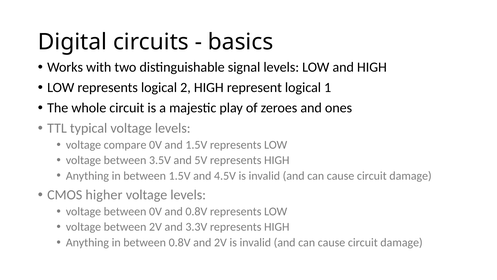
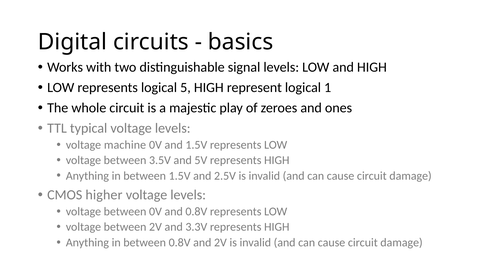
2: 2 -> 5 (186, 87)
compare: compare -> machine (125, 145)
4.5V: 4.5V -> 2.5V (225, 175)
